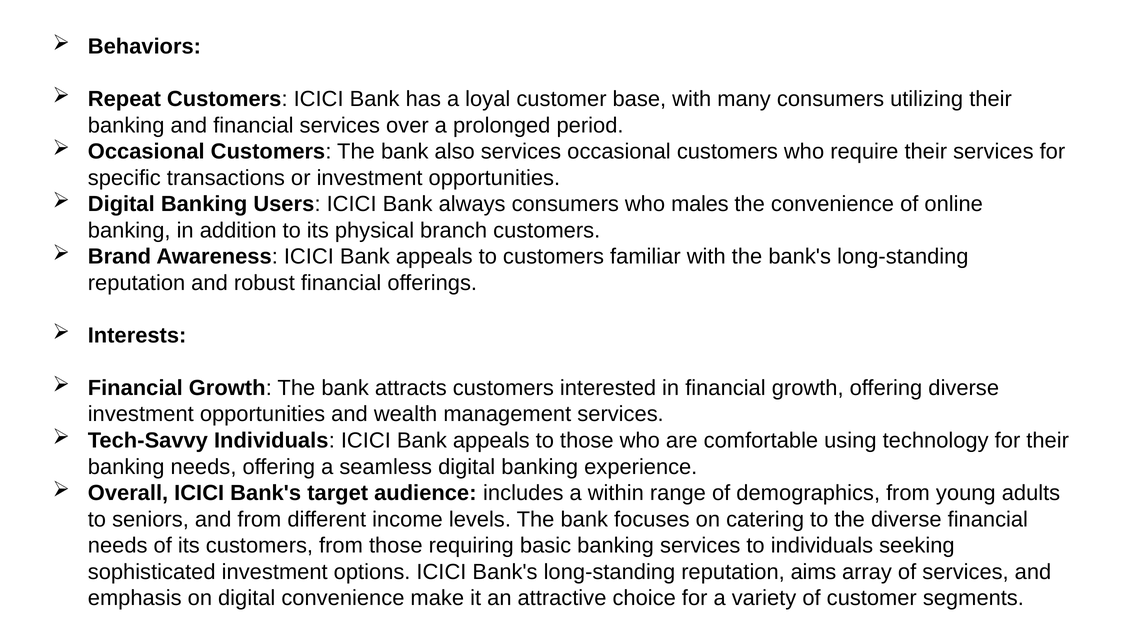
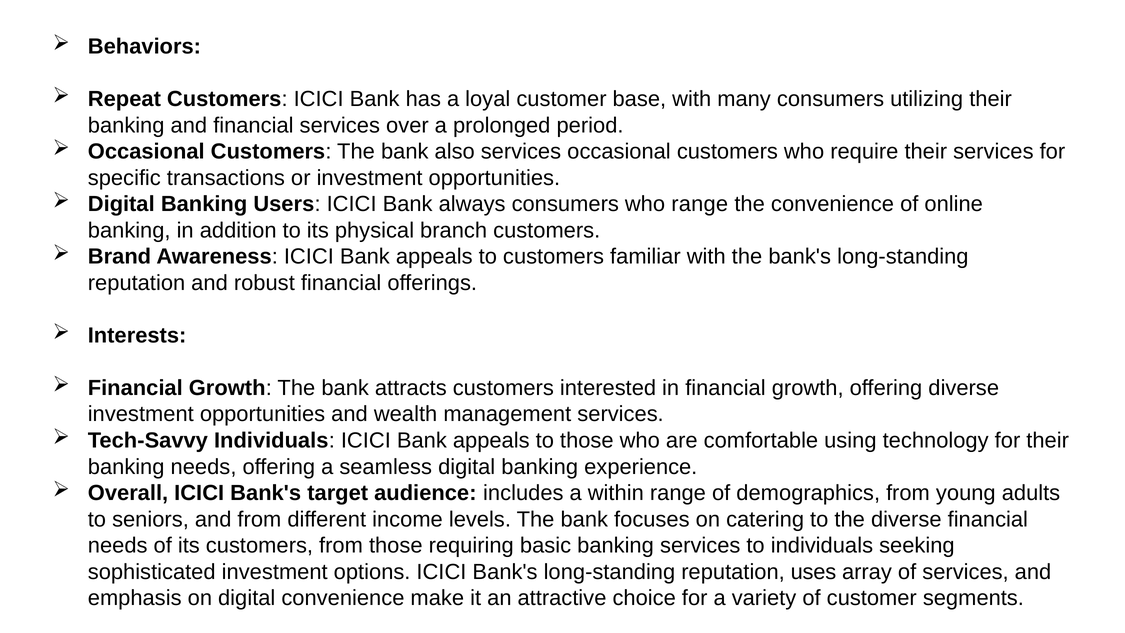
who males: males -> range (700, 204)
aims: aims -> uses (813, 572)
